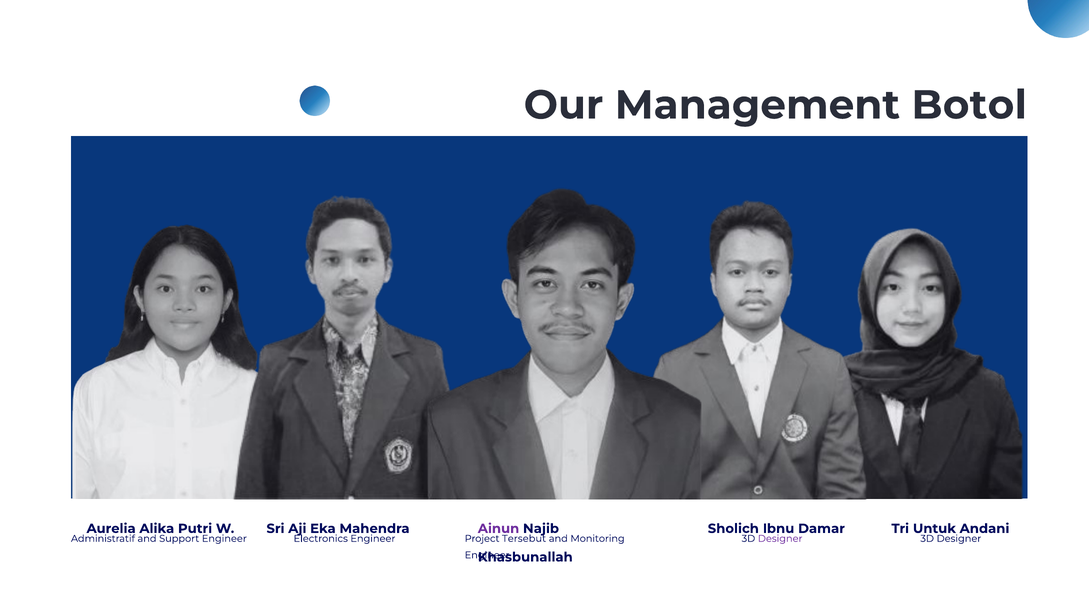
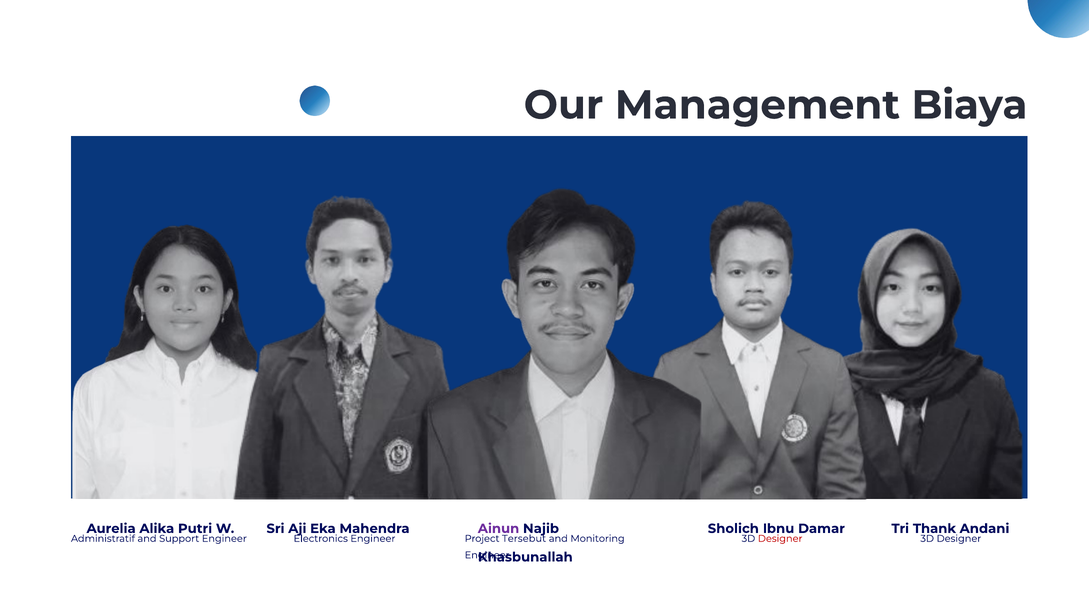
Botol: Botol -> Biaya (969, 105)
Untuk: Untuk -> Thank (934, 528)
Designer colour: purple -> red (780, 538)
